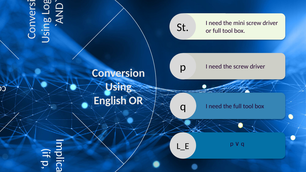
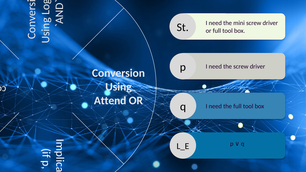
English: English -> Attend (110, 101)
